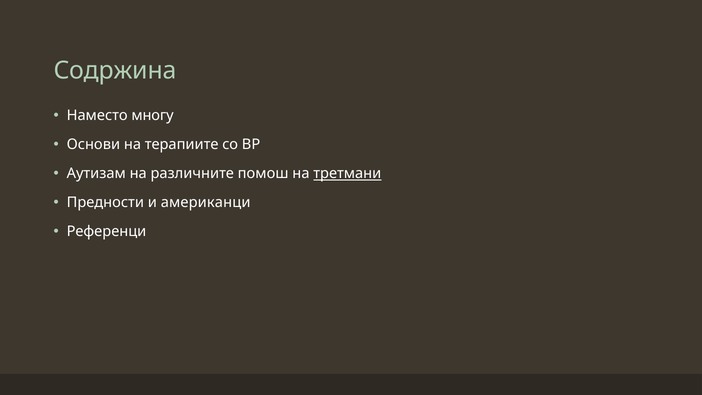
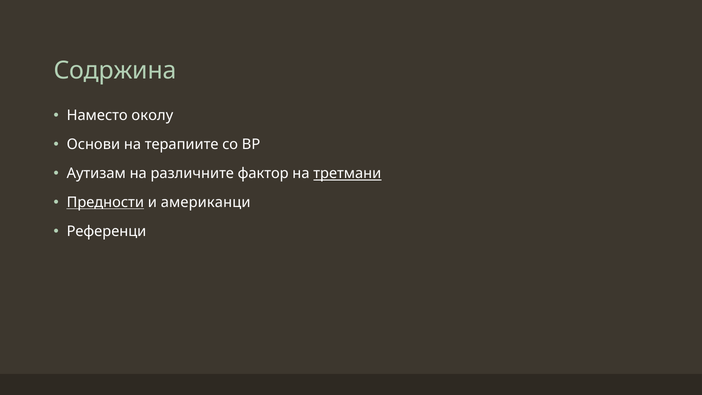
многу: многу -> околу (152, 116)
помош: помош -> фактор (263, 173)
Предности underline: none -> present (105, 202)
